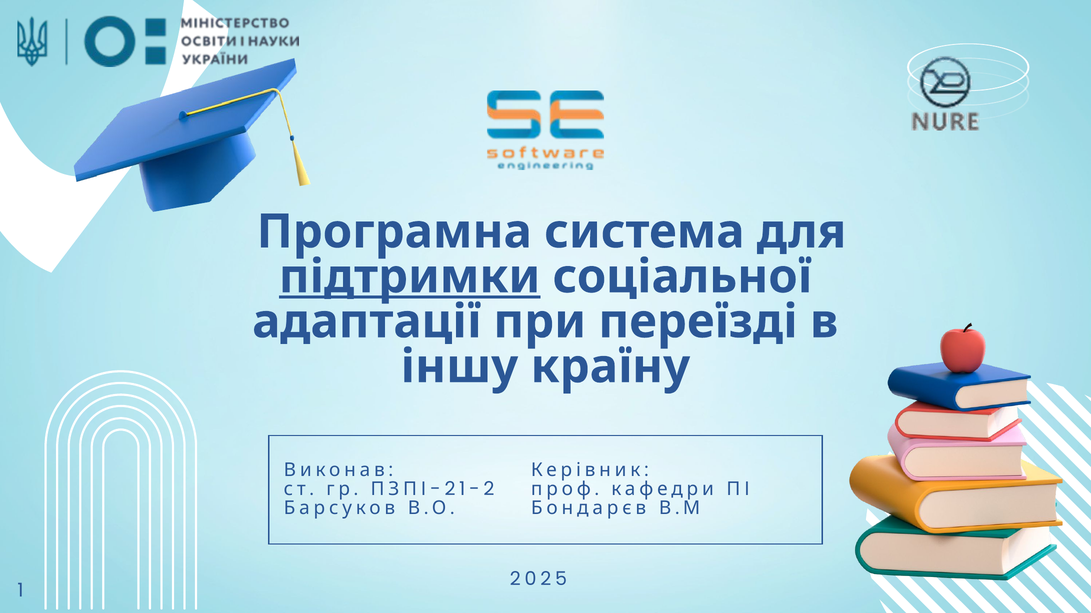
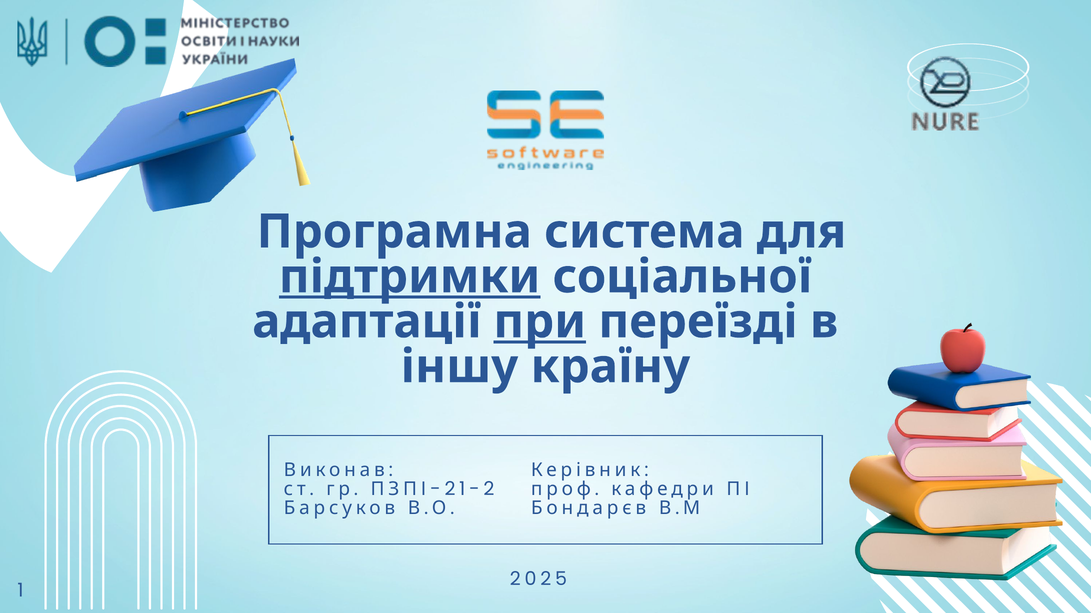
при underline: none -> present (540, 322)
